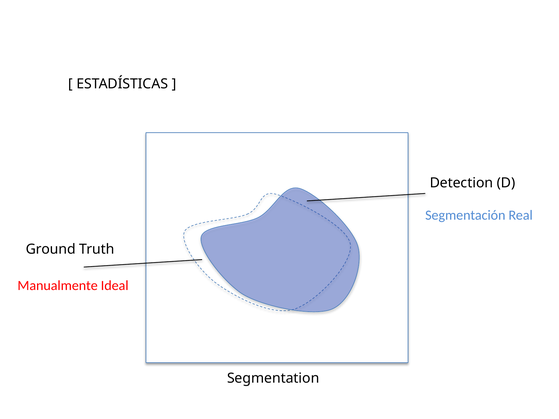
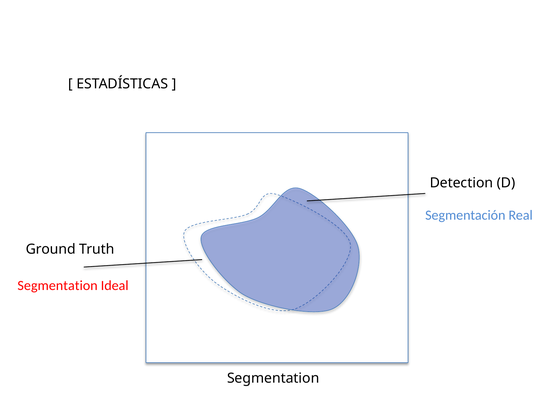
Manualmente: Manualmente -> Segmentation (58, 286)
